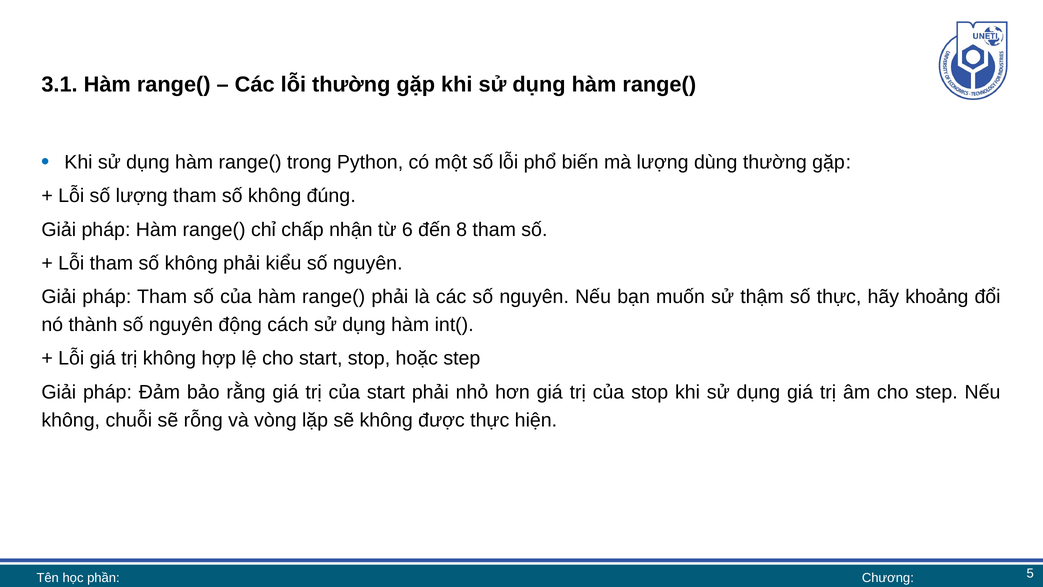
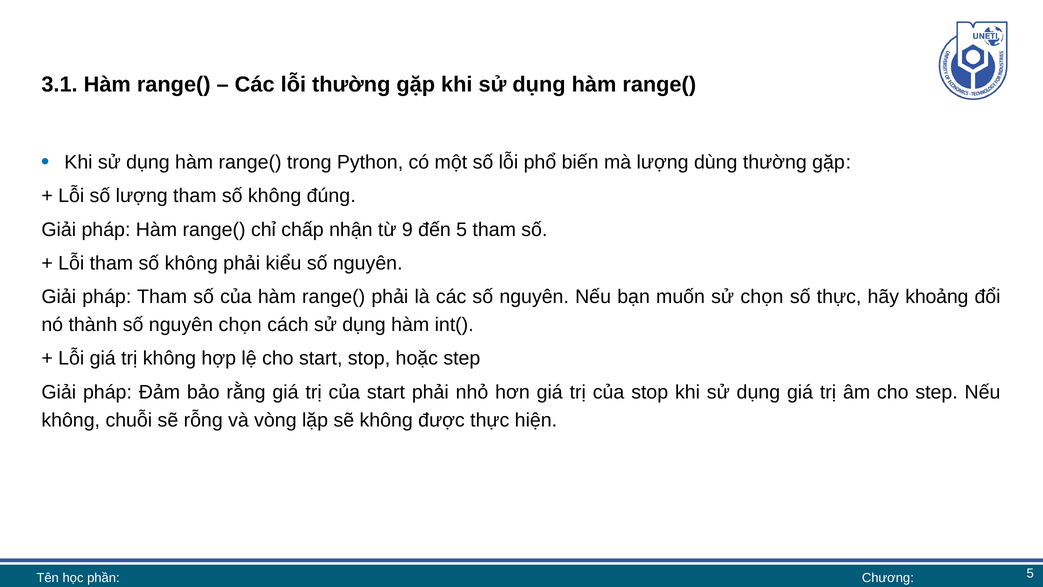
6: 6 -> 9 (407, 229)
đến 8: 8 -> 5 (462, 229)
sử thậm: thậm -> chọn (762, 297)
nguyên động: động -> chọn (240, 325)
